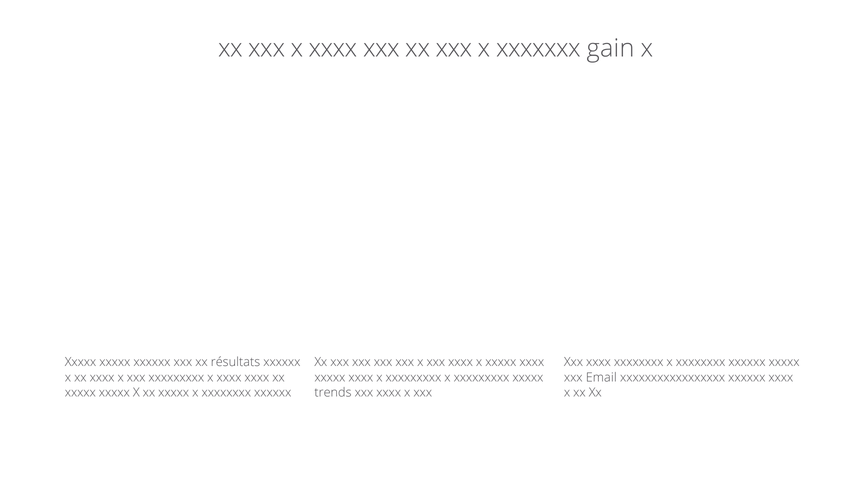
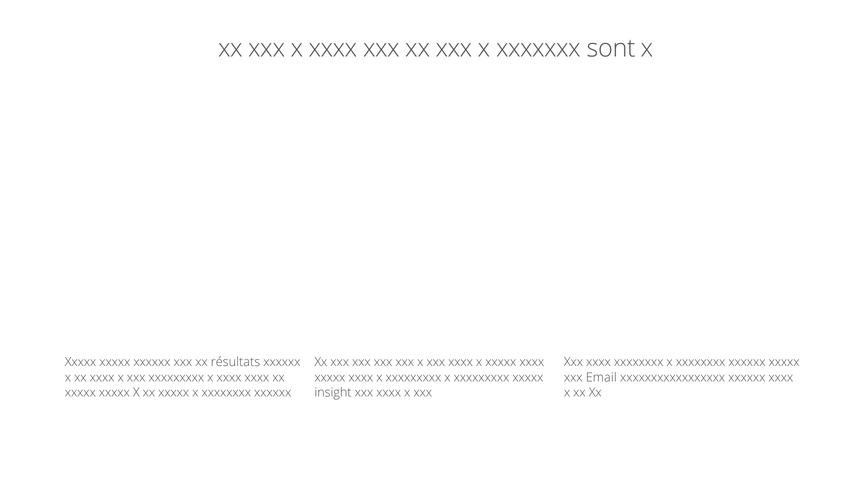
gain: gain -> sont (611, 48)
trends: trends -> insight (333, 392)
